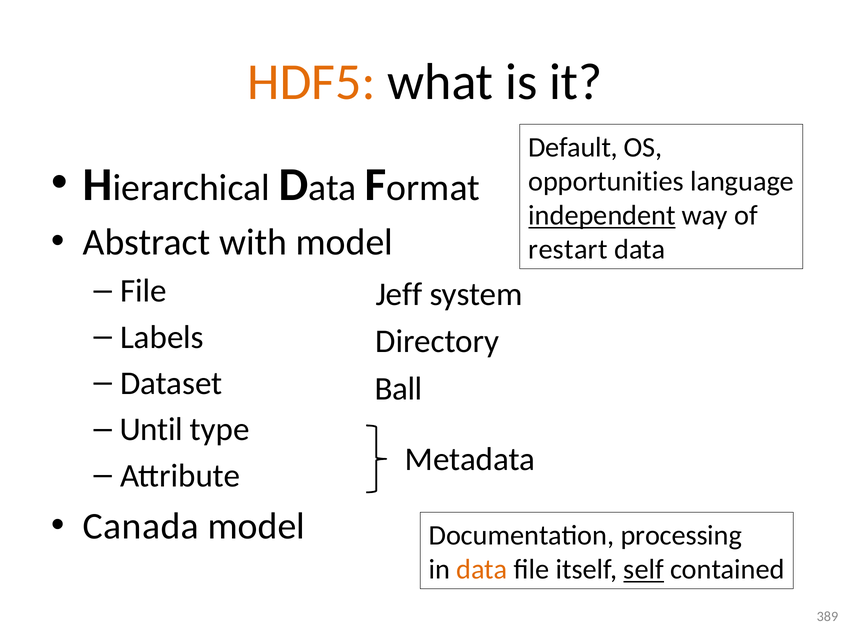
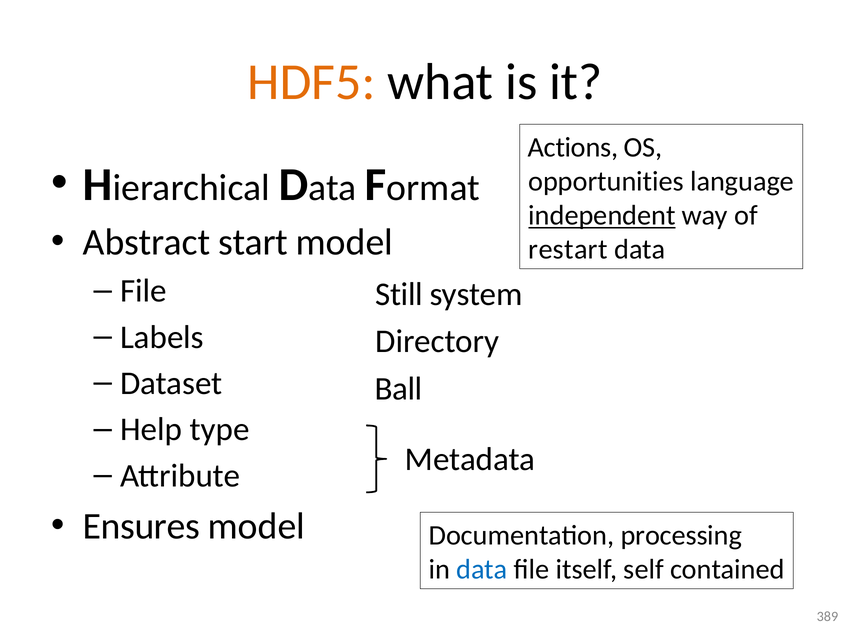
Default: Default -> Actions (573, 148)
with: with -> start (253, 243)
Jeff: Jeff -> Still (399, 295)
Until: Until -> Help (151, 430)
Canada: Canada -> Ensures (141, 527)
data colour: orange -> blue (482, 570)
self underline: present -> none (644, 570)
